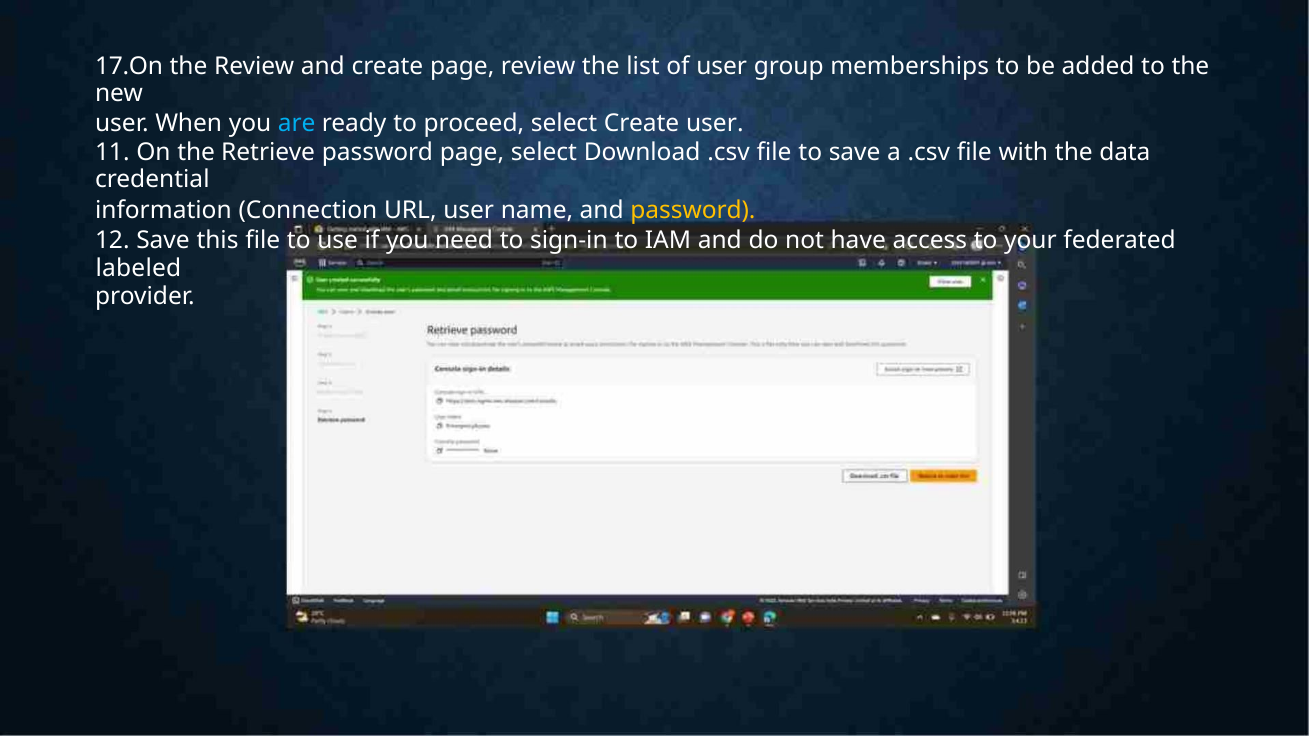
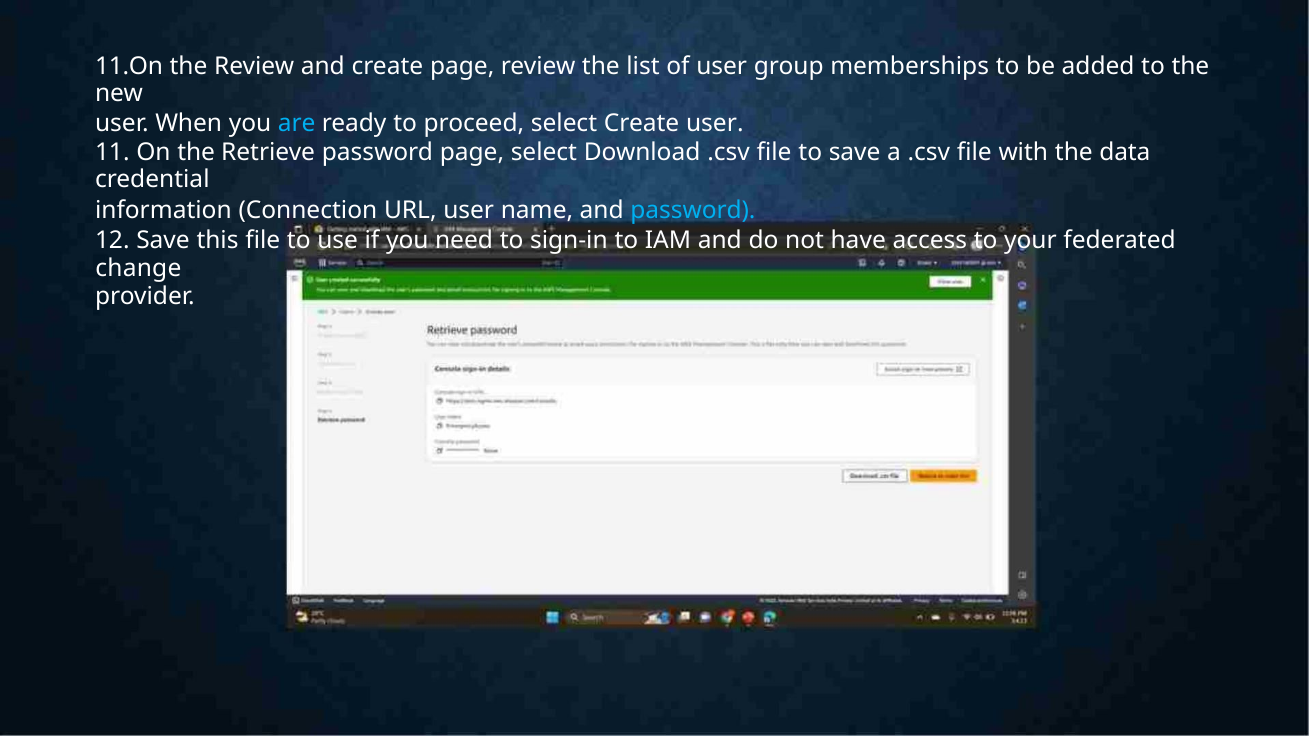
17.On: 17.On -> 11.On (129, 66)
password colour: yellow -> light blue (693, 210)
labeled: labeled -> change (138, 268)
